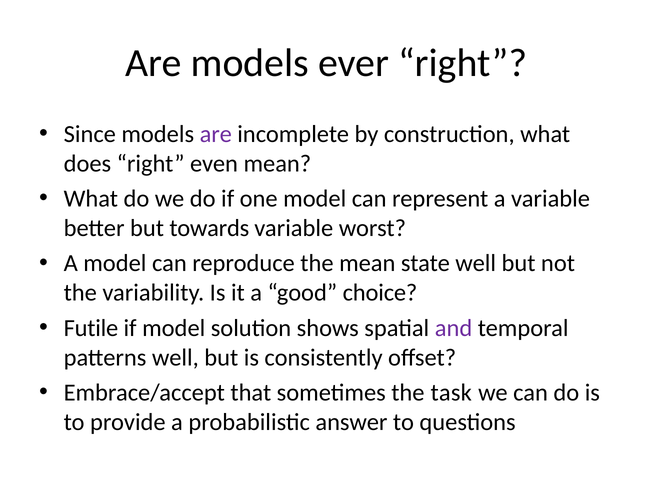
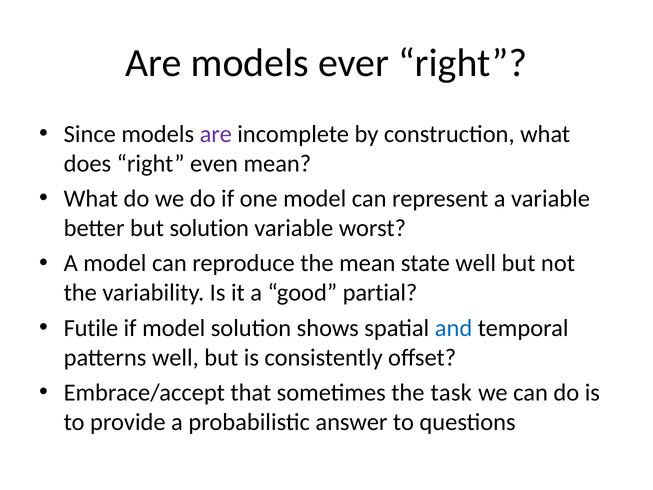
but towards: towards -> solution (209, 228)
choice: choice -> partial (380, 293)
and colour: purple -> blue (454, 328)
